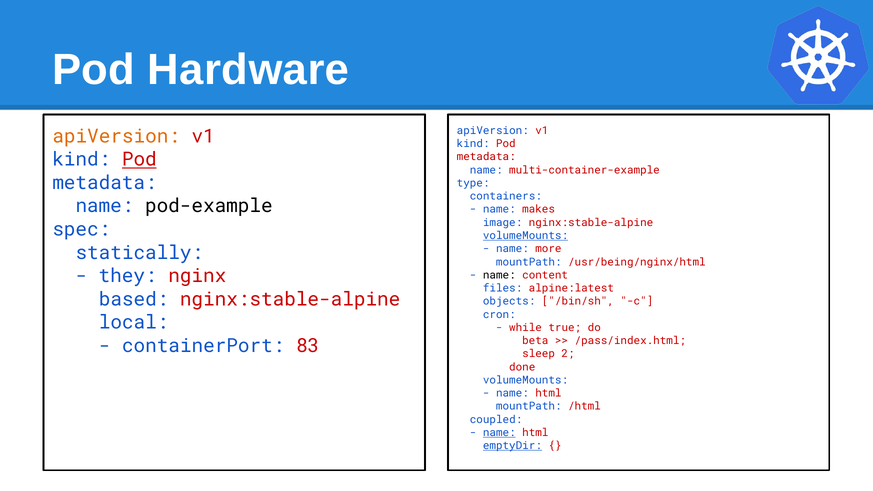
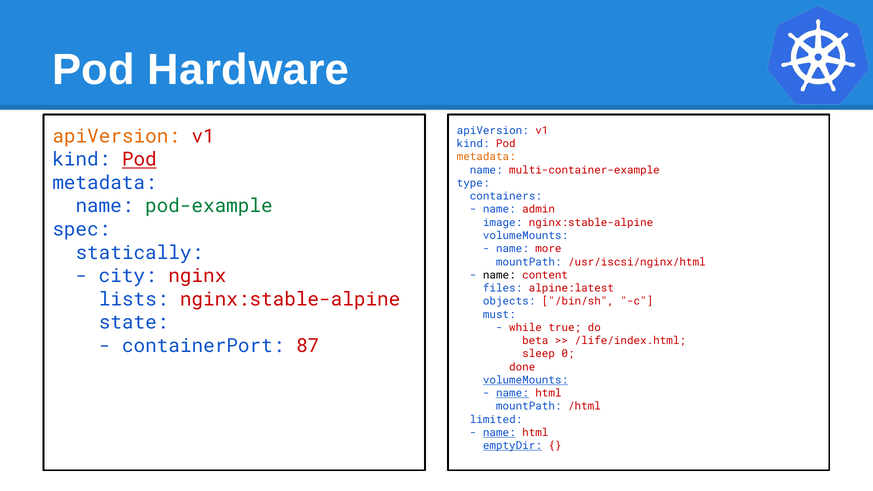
metadata colour: red -> orange (486, 157)
pod-example colour: black -> green (209, 206)
makes: makes -> admin (539, 209)
volumeMounts underline: present -> none (525, 236)
/usr/being/nginx/html: /usr/being/nginx/html -> /usr/iscsi/nginx/html (637, 262)
they: they -> city (128, 276)
based: based -> lists (134, 299)
cron: cron -> must (499, 314)
local: local -> state (134, 322)
/pass/index.html: /pass/index.html -> /life/index.html (630, 341)
83: 83 -> 87 (308, 346)
2: 2 -> 0 (568, 354)
volumeMounts underline: none -> present (525, 380)
name underline: none -> present (512, 393)
coupled: coupled -> limited (496, 419)
